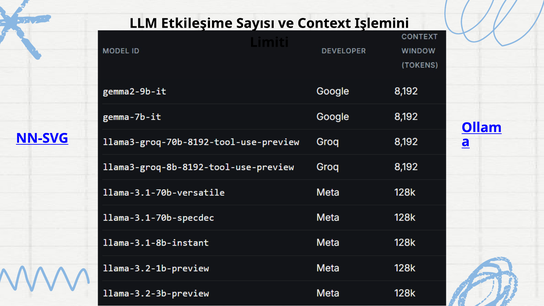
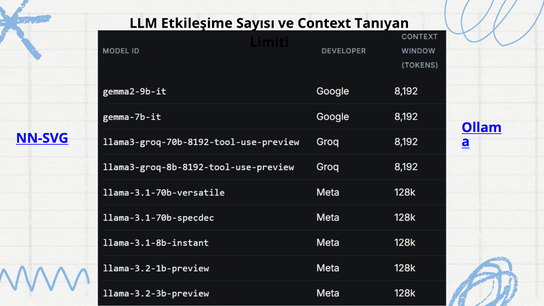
Işlemini: Işlemini -> Tanıyan (382, 23)
